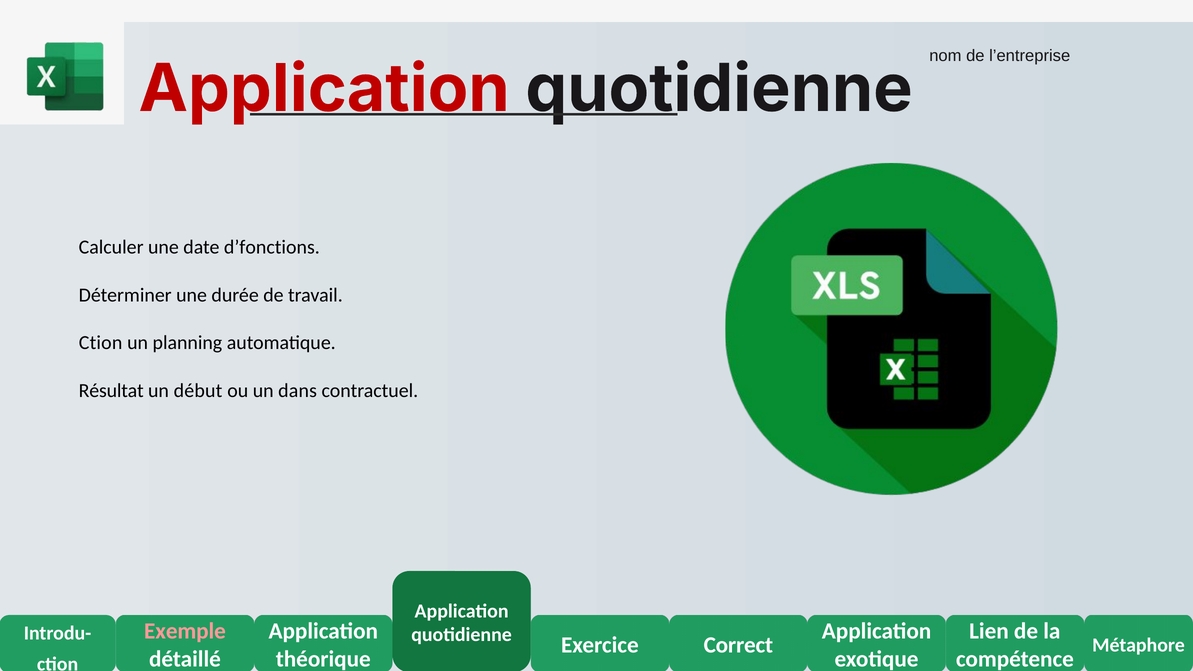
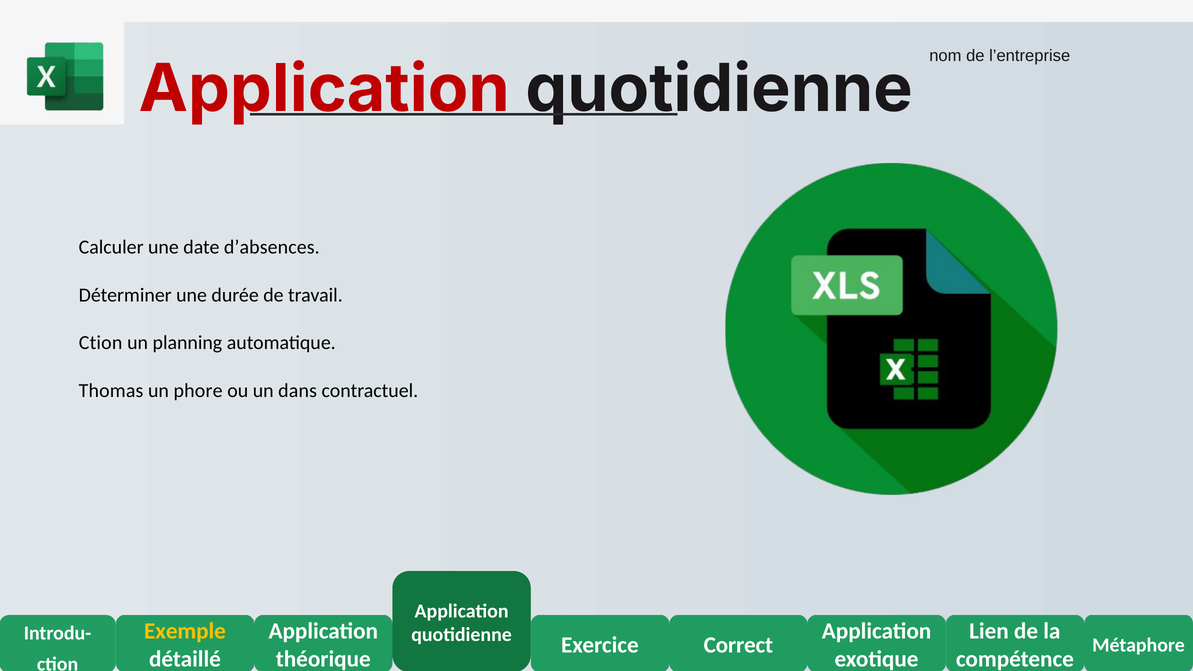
d’fonctions: d’fonctions -> d’absences (272, 247)
Résultat: Résultat -> Thomas (111, 391)
début: début -> phore (198, 391)
Exemple colour: pink -> yellow (185, 631)
